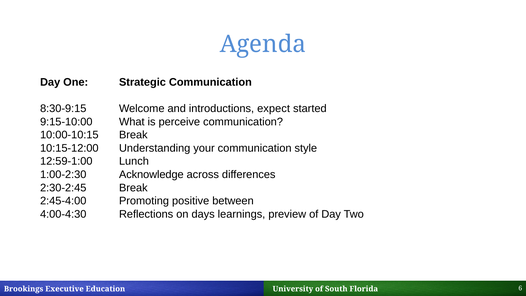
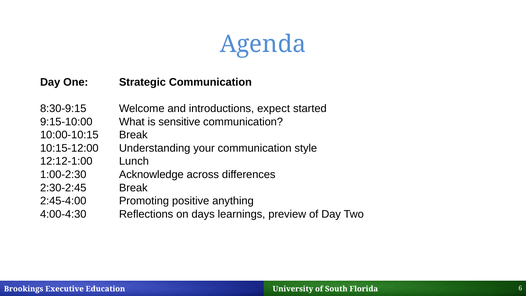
perceive: perceive -> sensitive (179, 122)
12:59-1:00: 12:59-1:00 -> 12:12-1:00 (66, 161)
between: between -> anything (233, 201)
